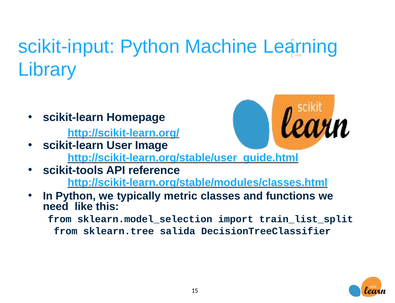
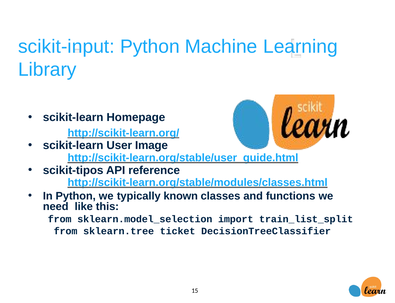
scikit-tools: scikit-tools -> scikit-tipos (73, 170)
metric: metric -> known (181, 196)
salida: salida -> ticket (178, 231)
